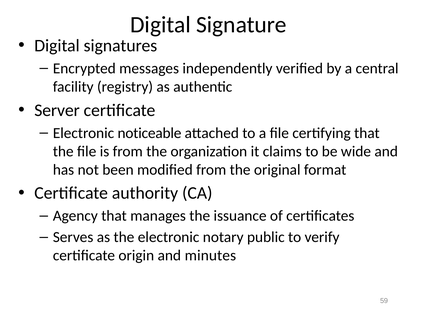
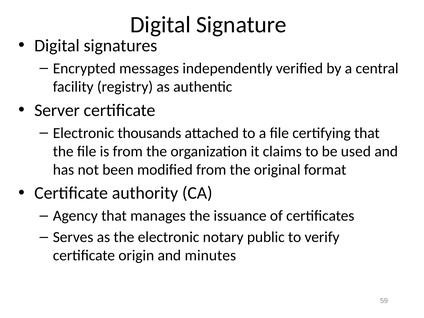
noticeable: noticeable -> thousands (149, 133)
wide: wide -> used (356, 151)
